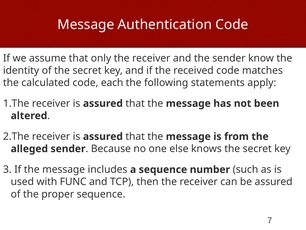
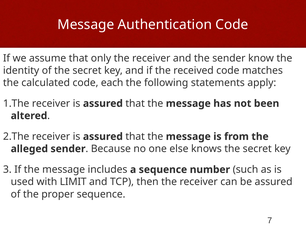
FUNC: FUNC -> LIMIT (73, 181)
